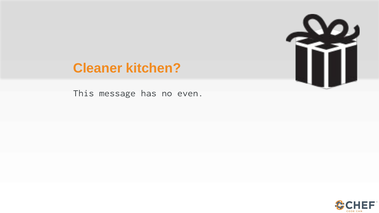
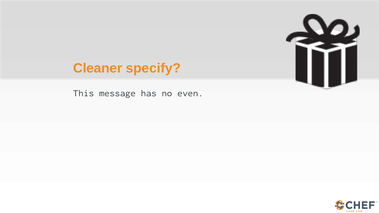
kitchen: kitchen -> specify (153, 68)
